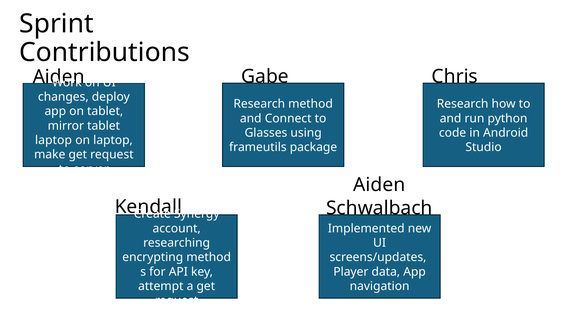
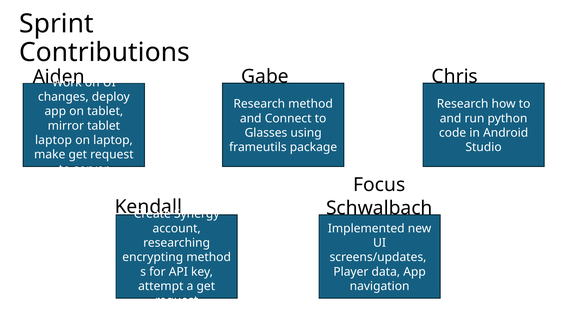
Aiden: Aiden -> Focus (379, 185)
